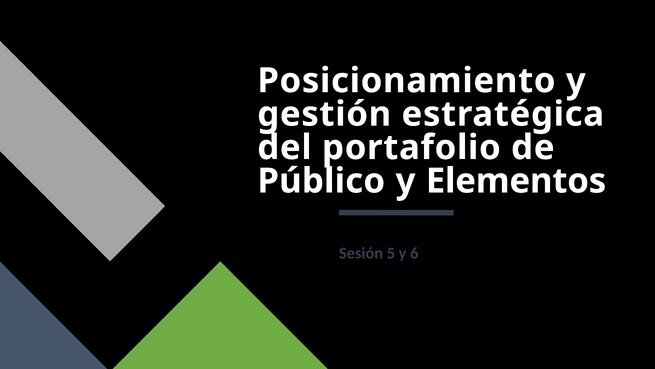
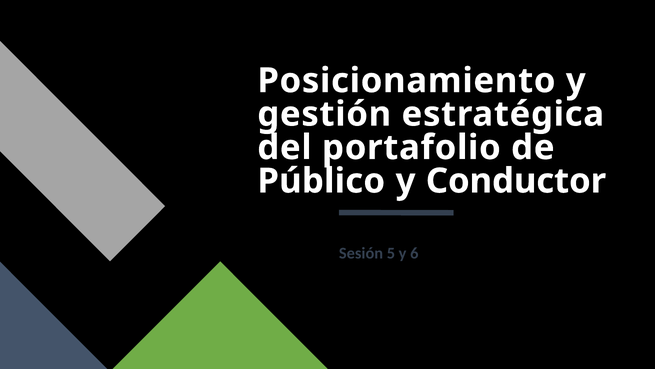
Elementos: Elementos -> Conductor (516, 181)
